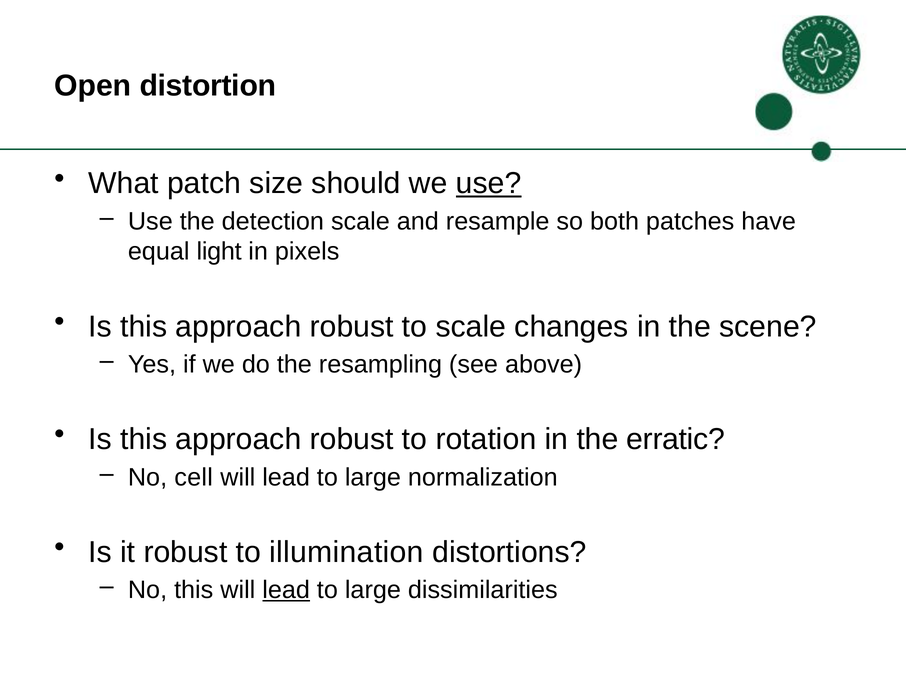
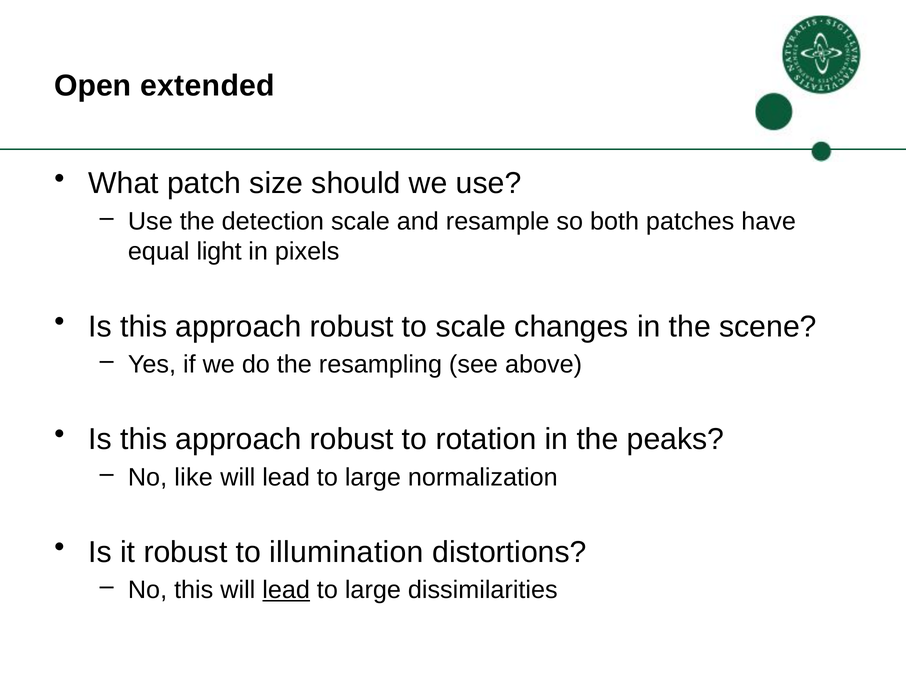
distortion: distortion -> extended (208, 86)
use underline: present -> none (489, 183)
erratic: erratic -> peaks (676, 439)
cell: cell -> like (194, 477)
